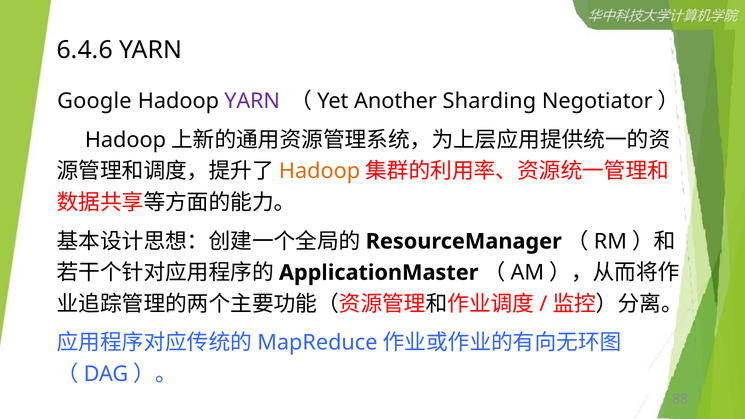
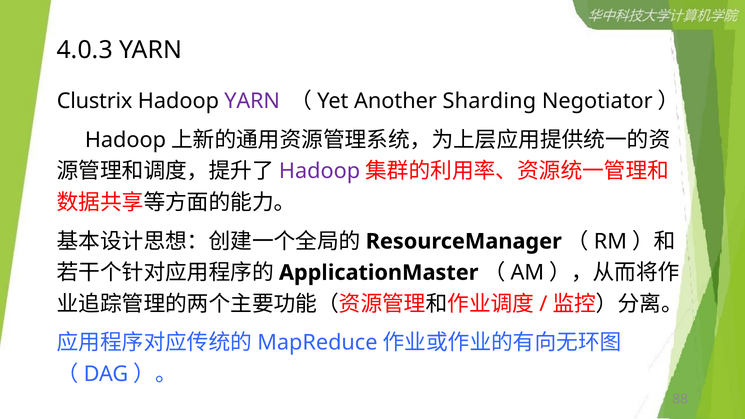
6.4.6: 6.4.6 -> 4.0.3 (85, 50)
Google: Google -> Clustrix (95, 101)
Hadoop colour: orange -> purple (320, 171)
